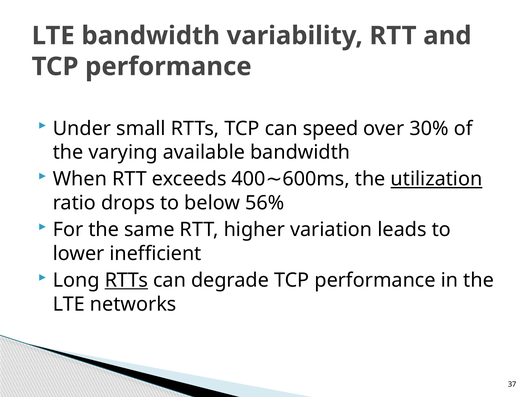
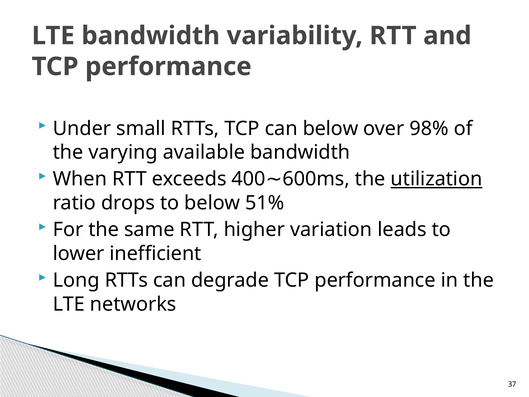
can speed: speed -> below (331, 128)
30%: 30% -> 98% (429, 128)
56%: 56% -> 51% (265, 203)
RTTs underline: present -> none (126, 280)
